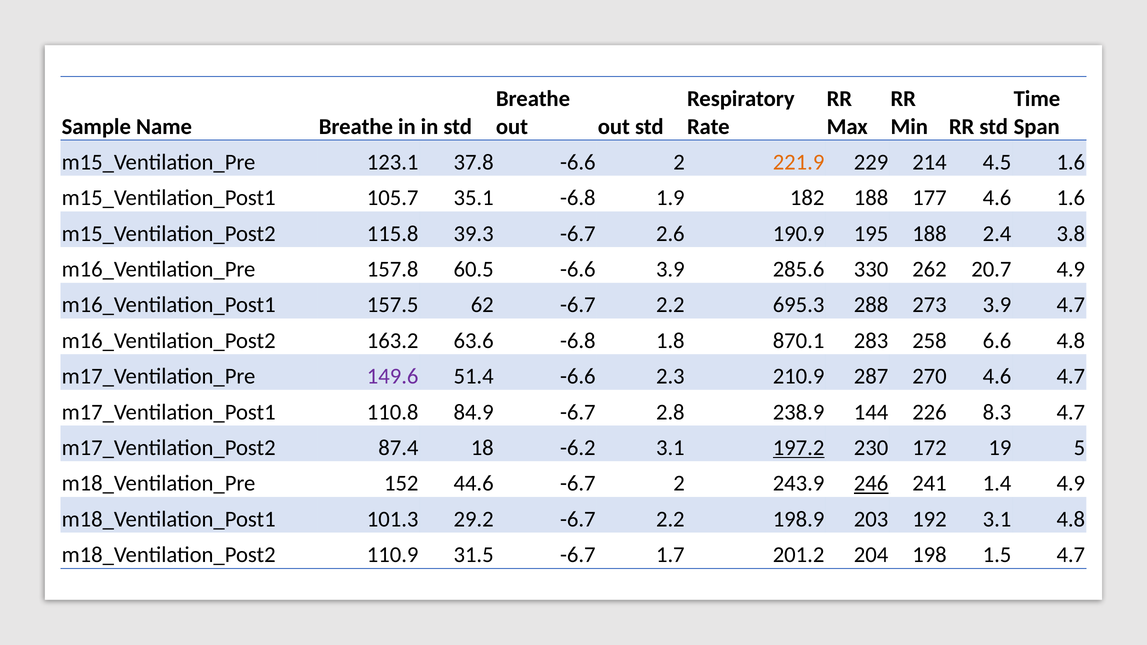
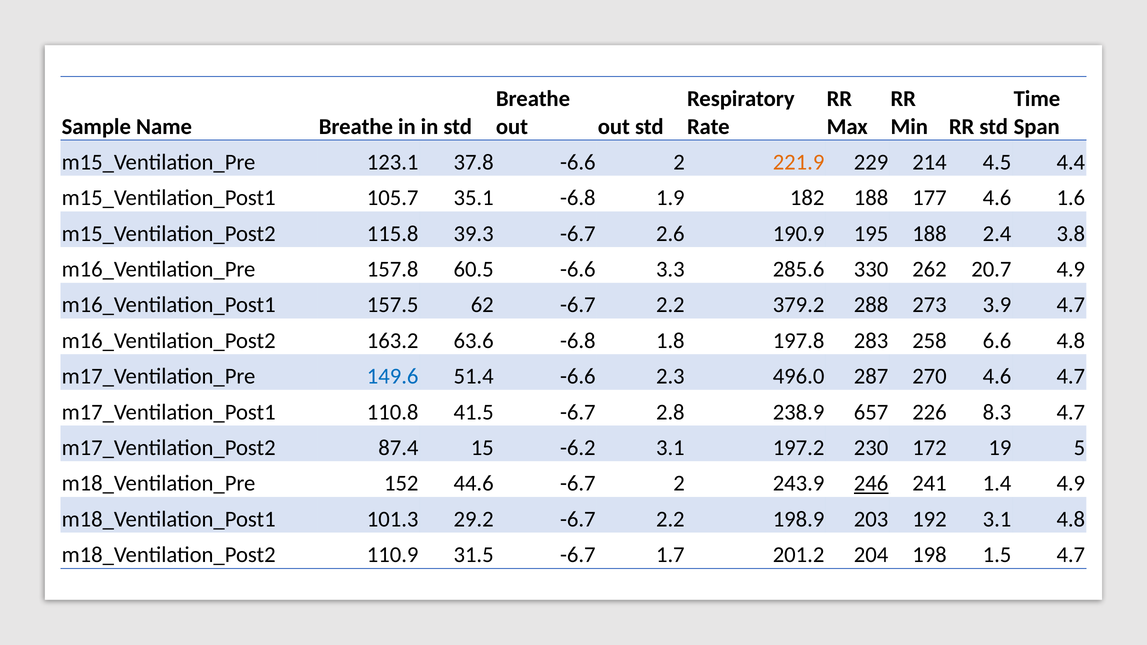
4.5 1.6: 1.6 -> 4.4 (1071, 162)
-6.6 3.9: 3.9 -> 3.3 (670, 269)
695.3: 695.3 -> 379.2 (799, 305)
870.1: 870.1 -> 197.8 (799, 341)
149.6 colour: purple -> blue (393, 376)
210.9: 210.9 -> 496.0 (799, 376)
84.9: 84.9 -> 41.5 (474, 412)
144: 144 -> 657 (871, 412)
18: 18 -> 15 (482, 448)
197.2 underline: present -> none (799, 448)
